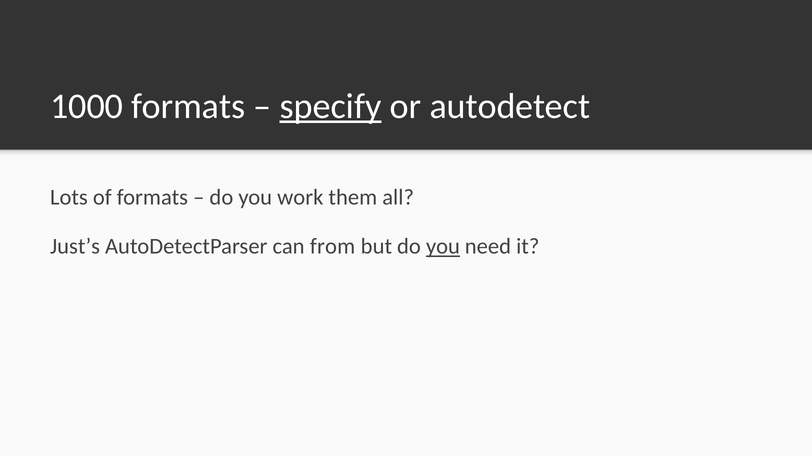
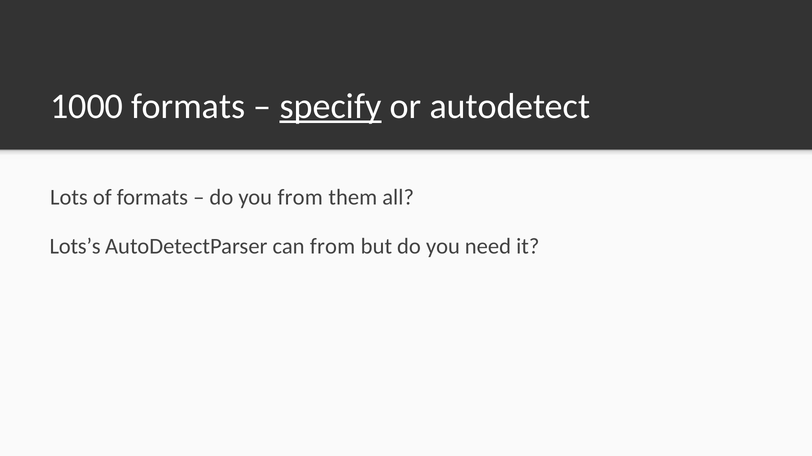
you work: work -> from (300, 198)
Just’s: Just’s -> Lots’s (75, 247)
you underline: present -> none (443, 247)
